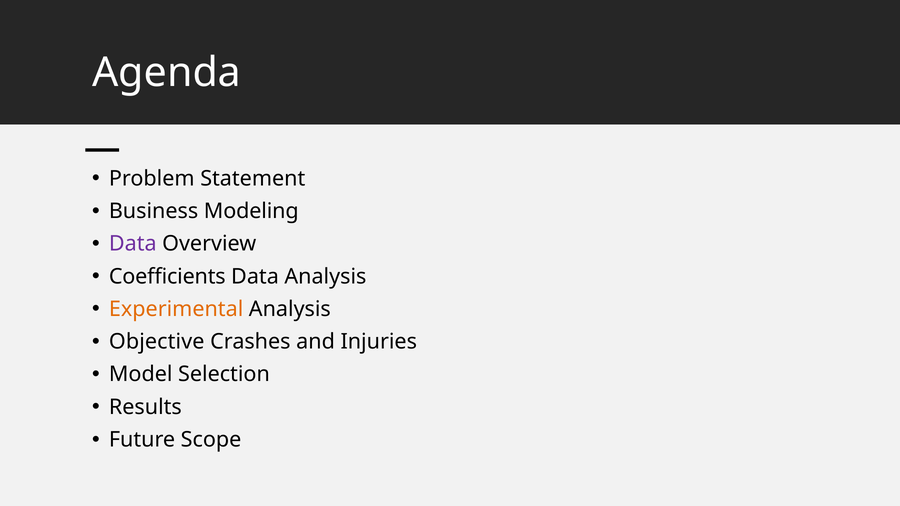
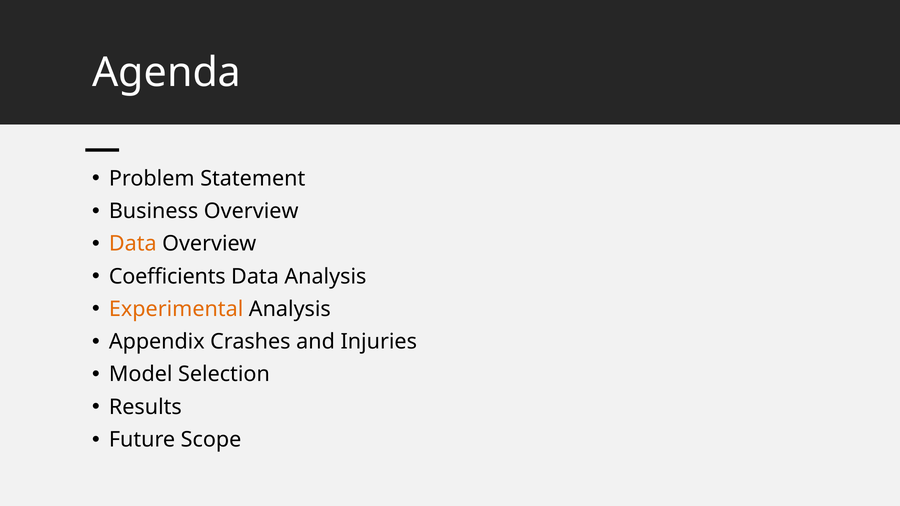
Business Modeling: Modeling -> Overview (251, 211)
Data colour: purple -> orange (133, 244)
Objective: Objective -> Appendix (157, 342)
